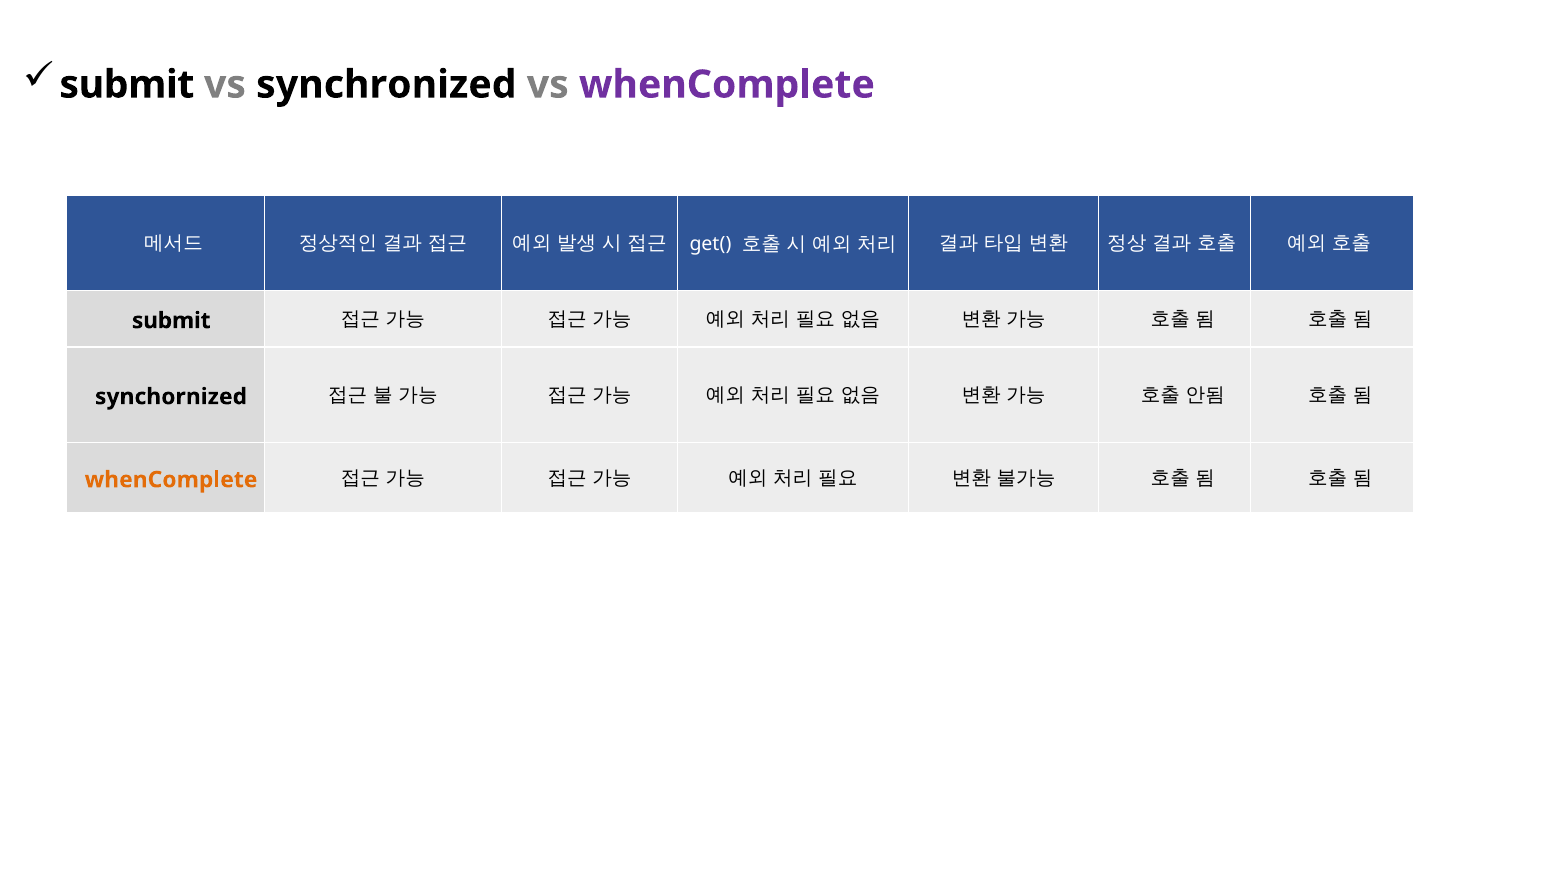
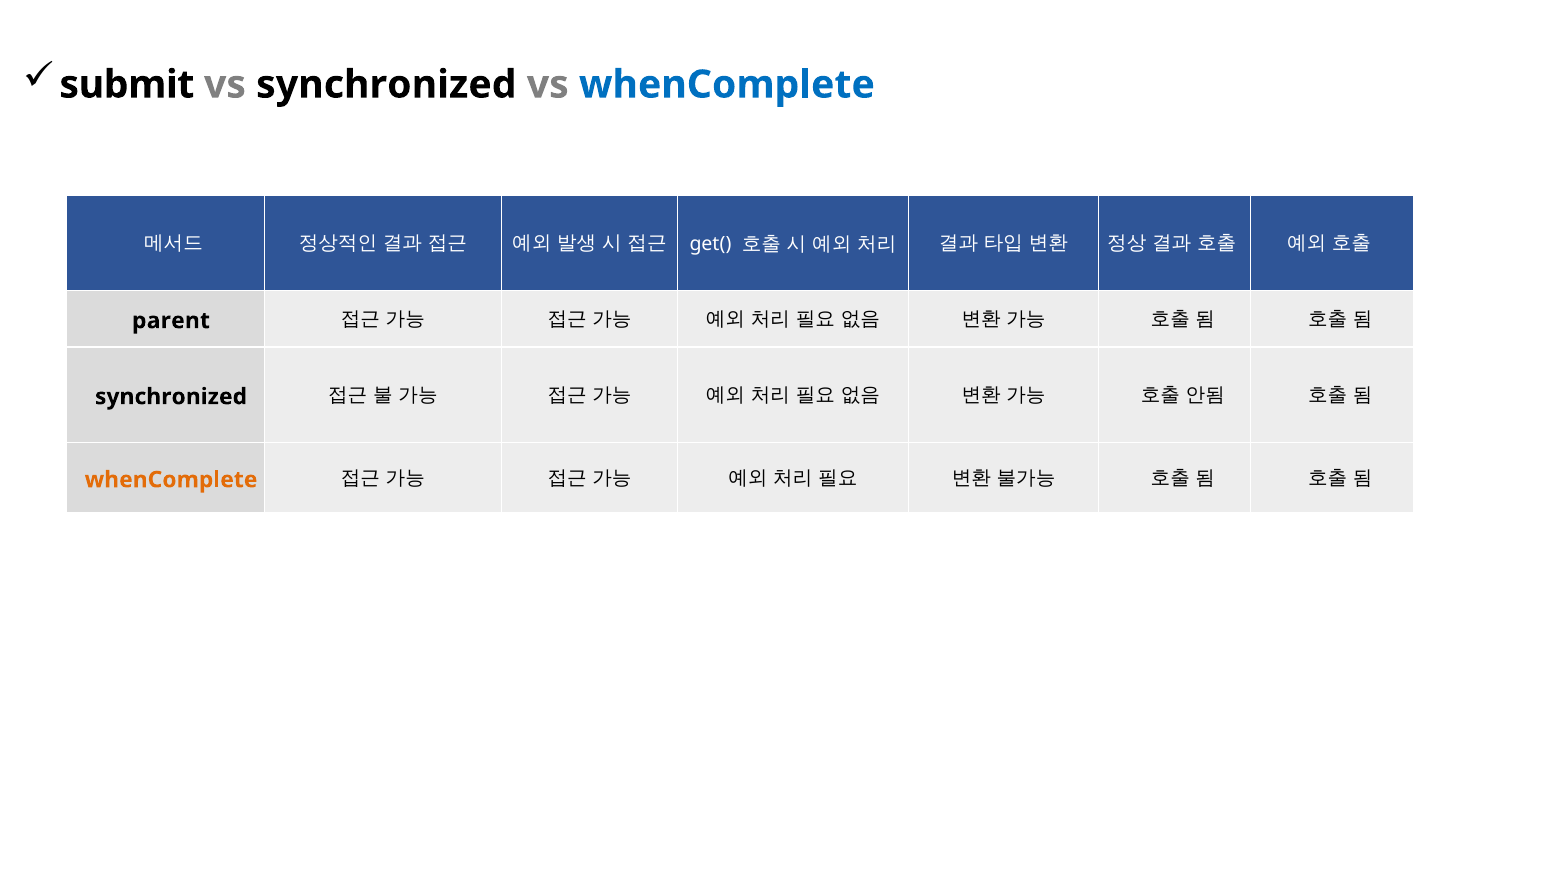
whenComplete colour: purple -> blue (727, 85)
submit: submit -> parent (171, 321)
synchornized: synchornized -> synchronized (171, 397)
